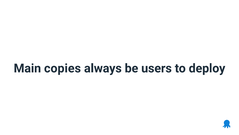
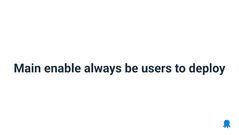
copies: copies -> enable (63, 68)
